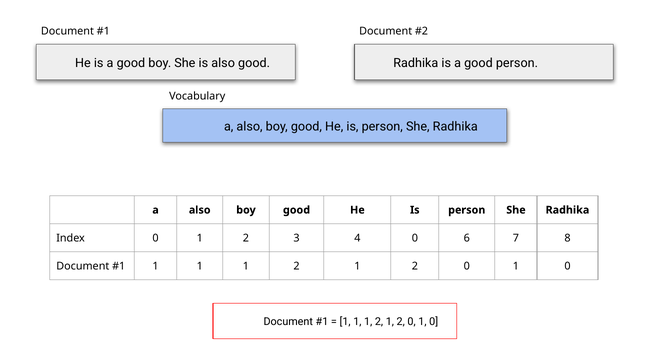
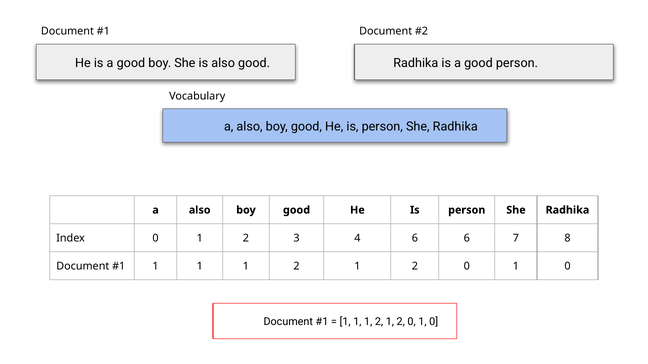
4 0: 0 -> 6 (415, 238)
